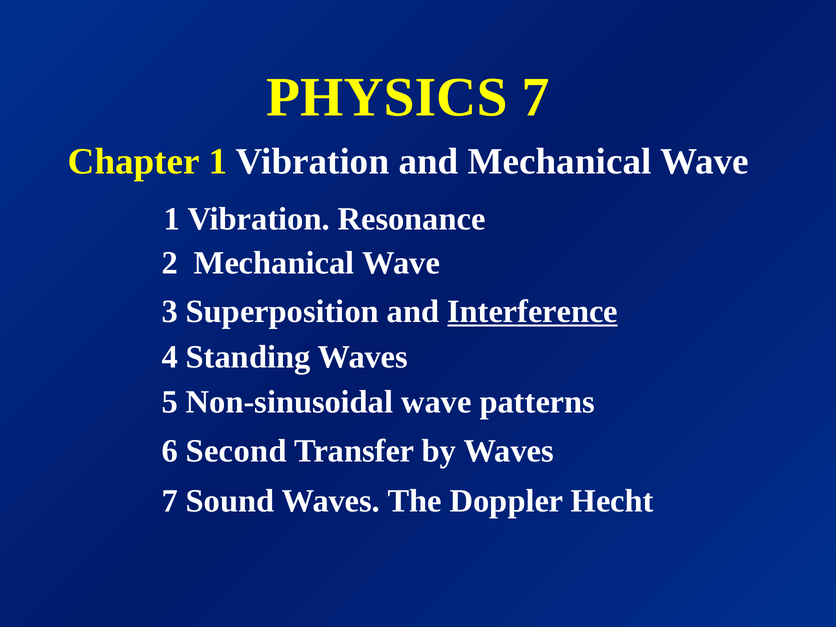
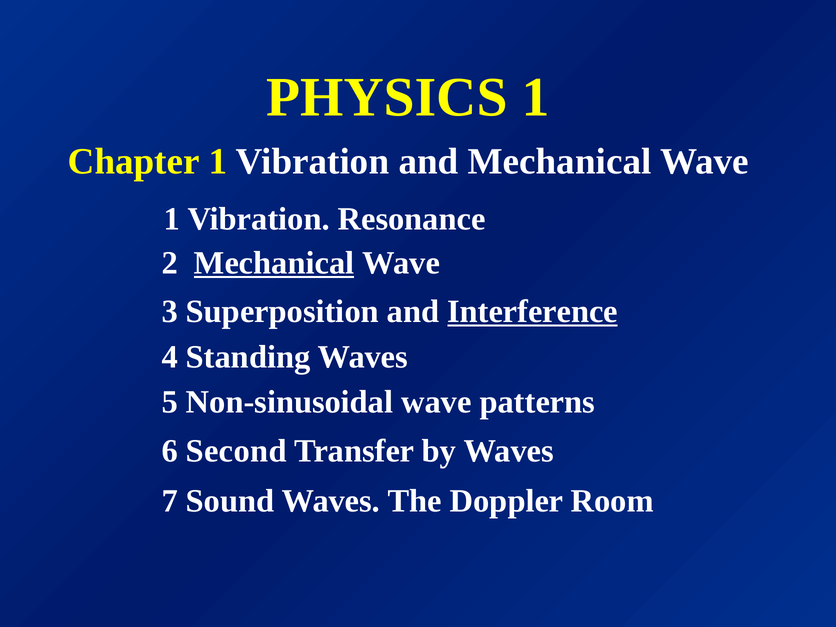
PHYSICS 7: 7 -> 1 (535, 97)
Mechanical underline: none -> present (274, 263)
Hecht: Hecht -> Room (612, 501)
